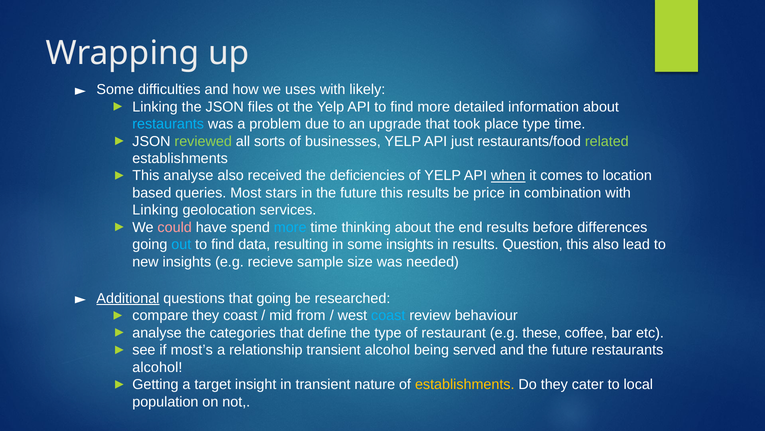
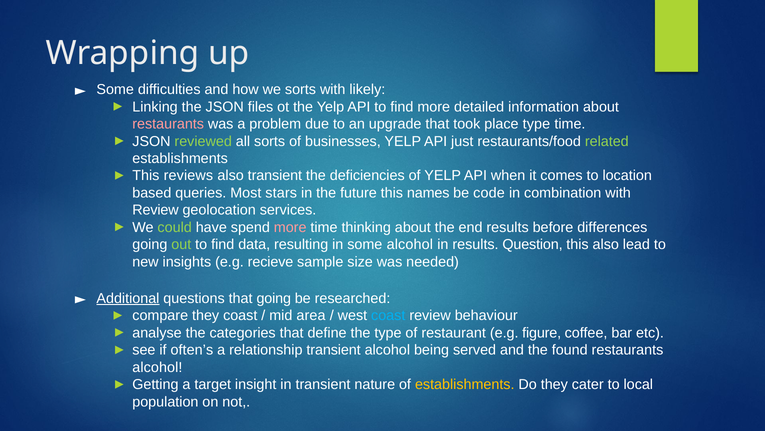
we uses: uses -> sorts (300, 89)
restaurants colour: light blue -> pink (168, 124)
This analyse: analyse -> reviews (188, 175)
also received: received -> transient (275, 175)
when underline: present -> none (508, 175)
this results: results -> names (428, 193)
price: price -> code (489, 193)
Linking: Linking -> Review (156, 210)
could colour: pink -> light green (175, 227)
more colour: light blue -> pink (290, 227)
out colour: light blue -> light green (181, 244)
some insights: insights -> alcohol (410, 244)
from: from -> area (311, 315)
these: these -> figure (542, 332)
most’s: most’s -> often’s (192, 350)
and the future: future -> found (570, 350)
